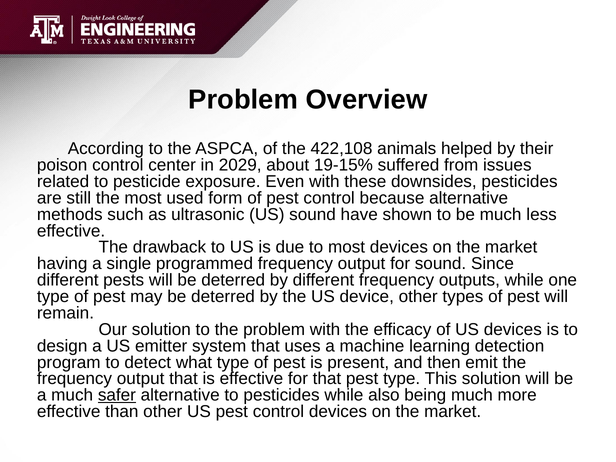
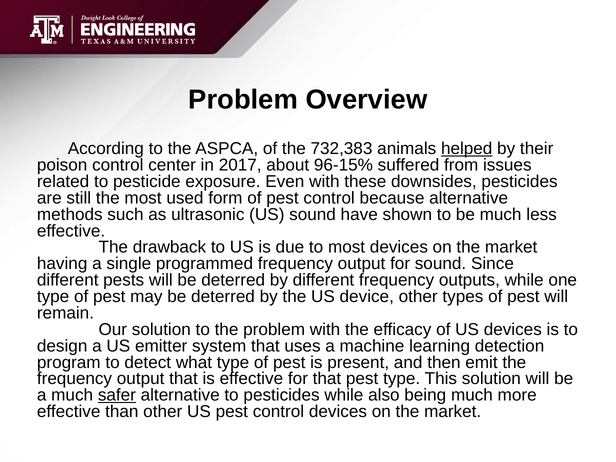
422,108: 422,108 -> 732,383 (341, 149)
helped underline: none -> present (467, 149)
2029: 2029 -> 2017 (240, 165)
19-15%: 19-15% -> 96-15% (343, 165)
